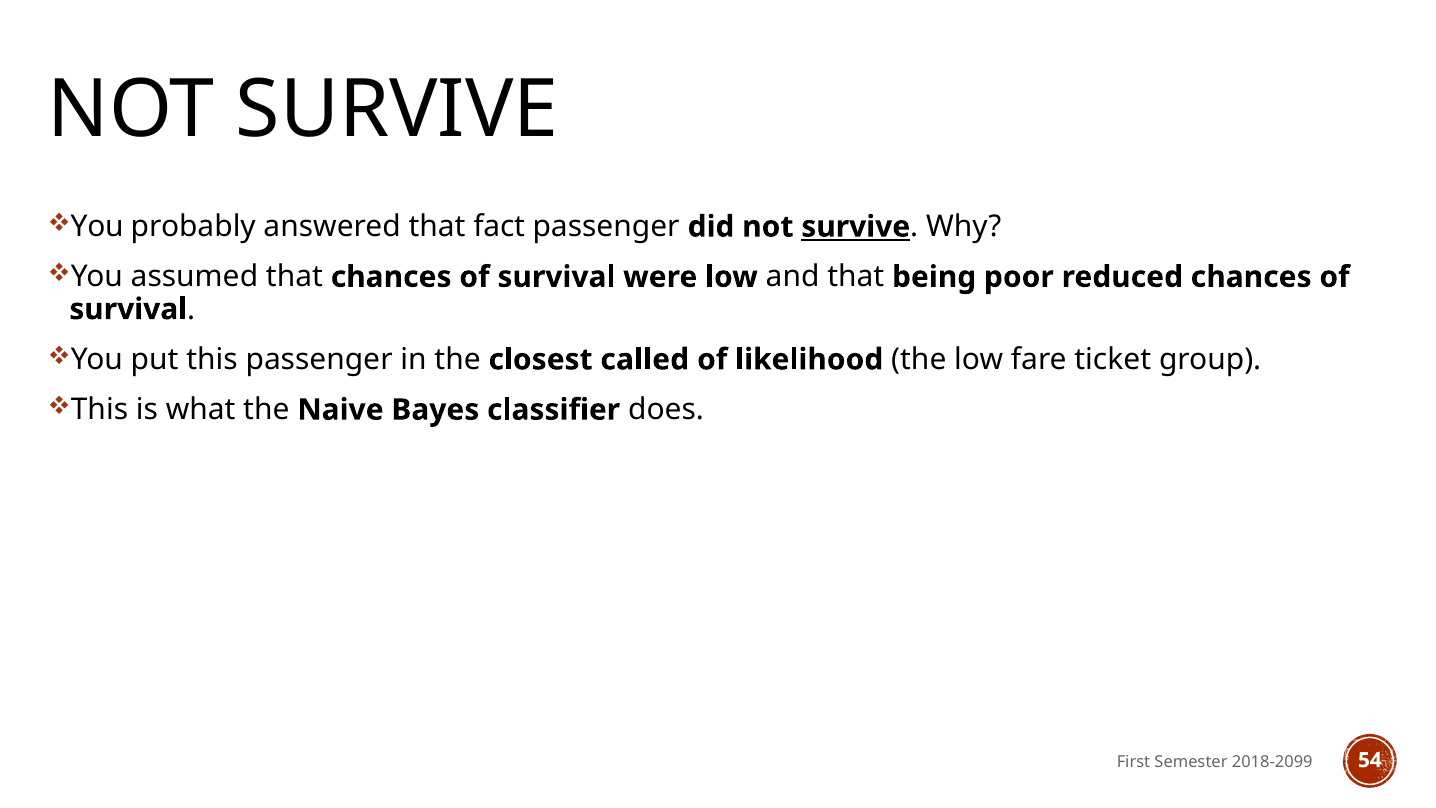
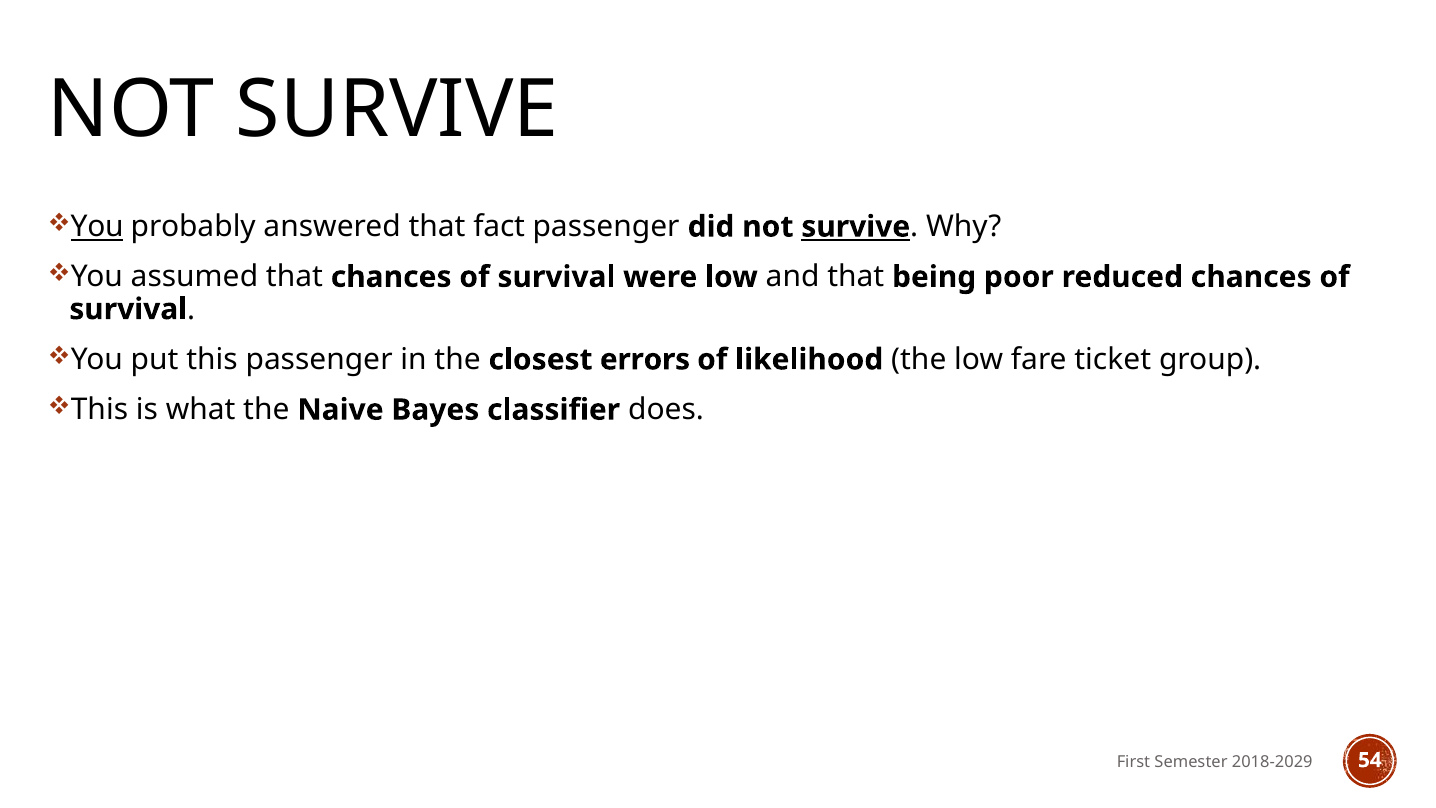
You underline: none -> present (97, 227)
called: called -> errors (645, 359)
2018-2099: 2018-2099 -> 2018-2029 (1272, 761)
